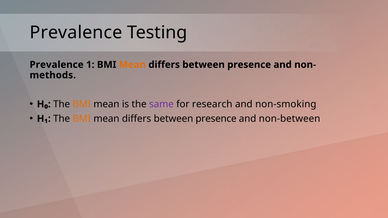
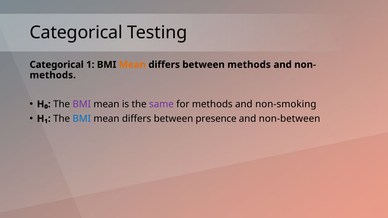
Prevalence: Prevalence -> Categorical (76, 33)
Prevalence: Prevalence -> Categorical (57, 65)
presence: presence -> methods (249, 65)
BMI colour: orange -> purple (82, 104)
for research: research -> methods (212, 104)
BMI colour: orange -> blue (82, 119)
